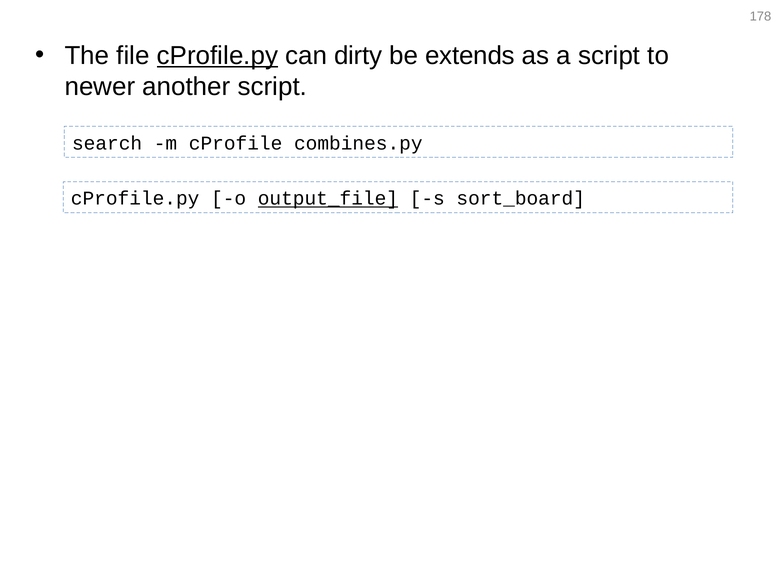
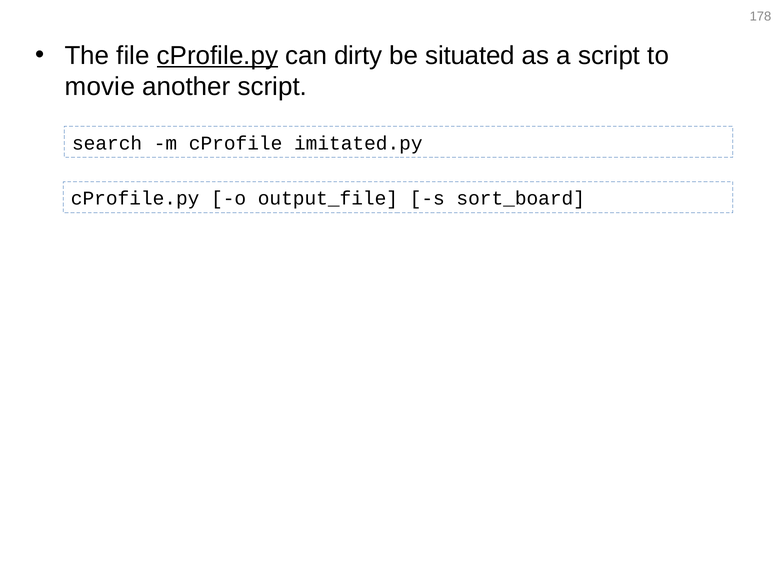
extends: extends -> situated (470, 56)
newer: newer -> movie (100, 87)
combines.py: combines.py -> imitated.py (358, 143)
output_file underline: present -> none (328, 199)
